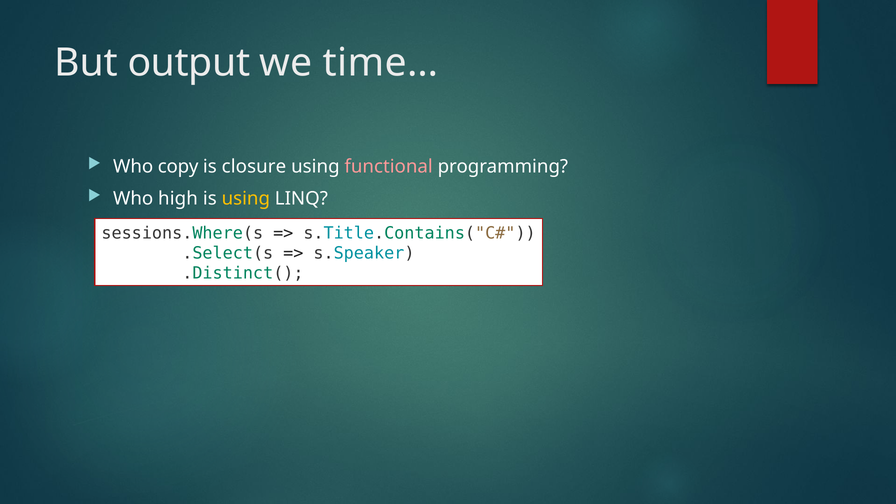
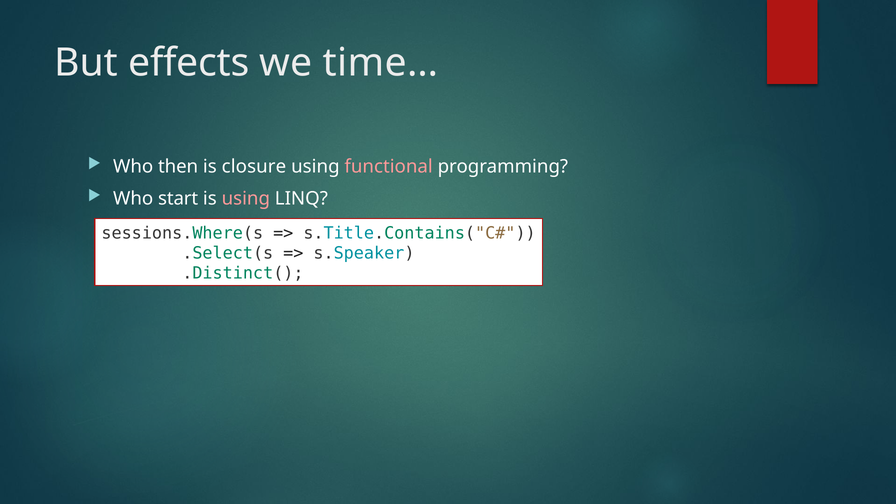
output: output -> effects (189, 63)
copy: copy -> then (178, 167)
high: high -> start (178, 199)
using colour: yellow -> pink (246, 199)
